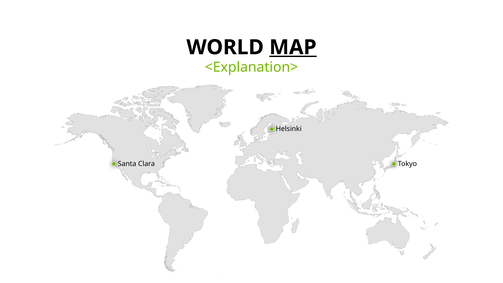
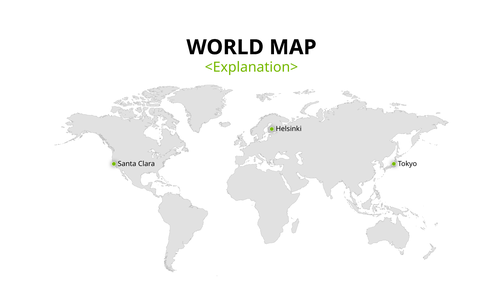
MAP underline: present -> none (293, 47)
